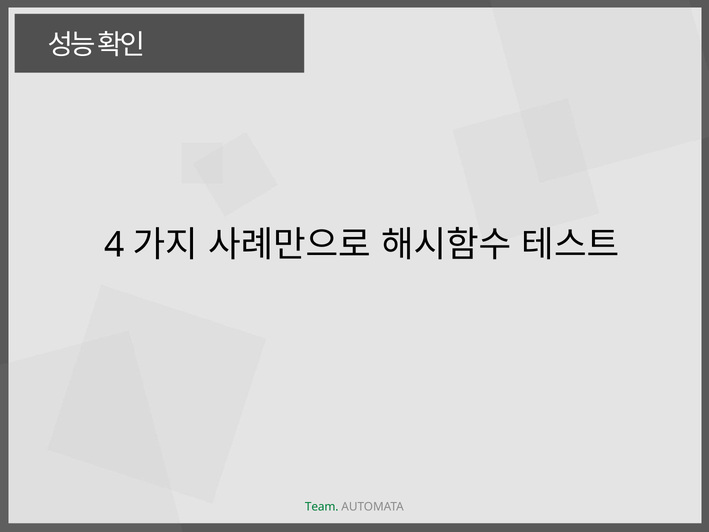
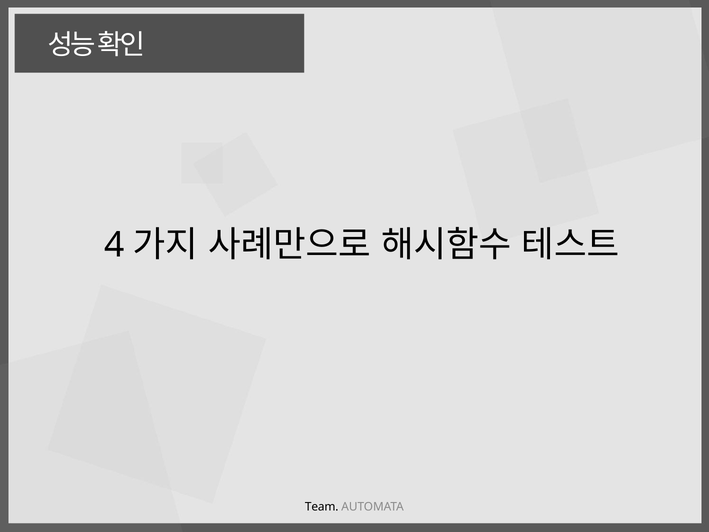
Team colour: green -> black (322, 507)
